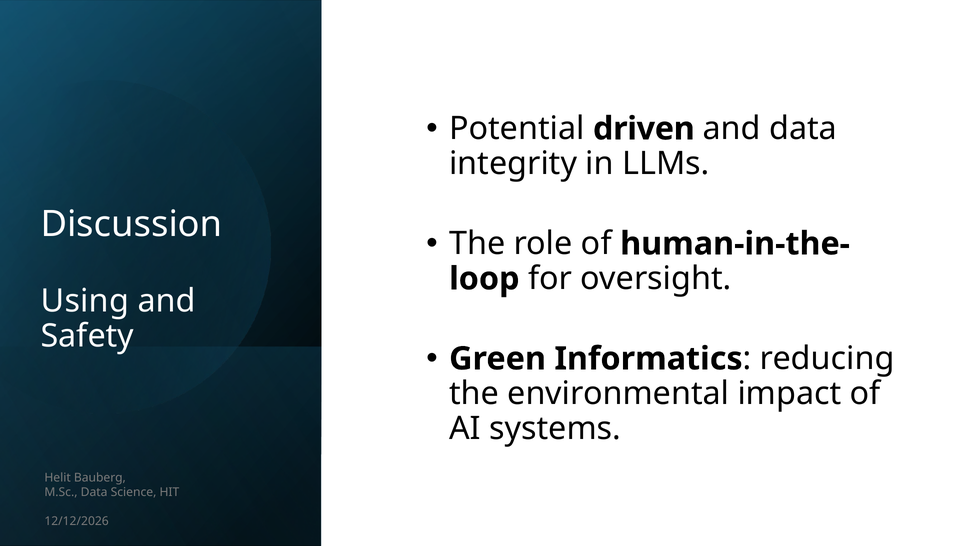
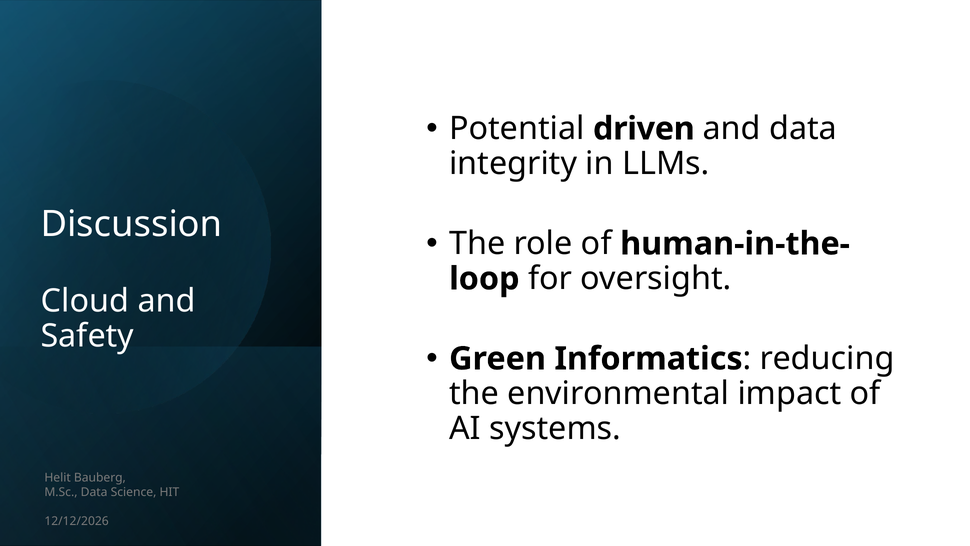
Using: Using -> Cloud (85, 301)
